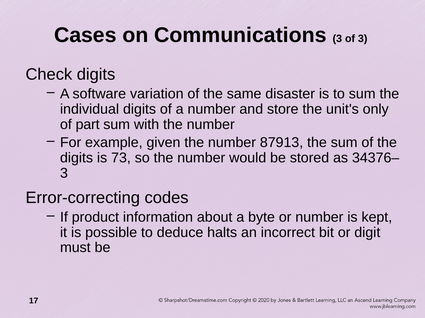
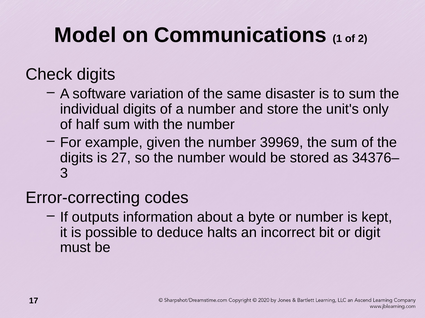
Cases: Cases -> Model (85, 35)
Communications 3: 3 -> 1 (337, 39)
of 3: 3 -> 2 (363, 39)
part: part -> half (87, 125)
87913: 87913 -> 39969 (282, 143)
73: 73 -> 27 (121, 158)
product: product -> outputs (95, 218)
